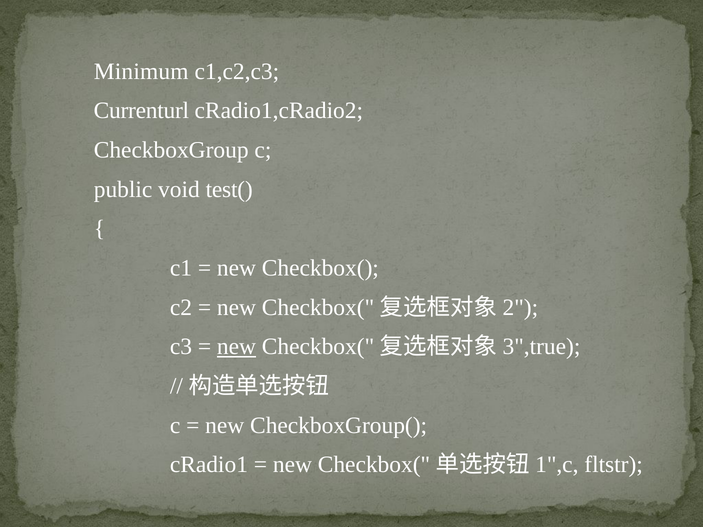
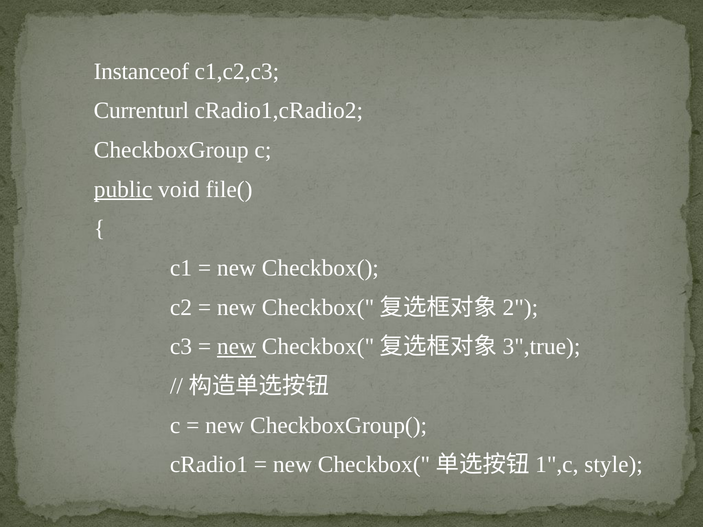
Minimum: Minimum -> Instanceof (141, 71)
public underline: none -> present (123, 189)
test(: test( -> file( (229, 189)
fltstr: fltstr -> style (614, 465)
